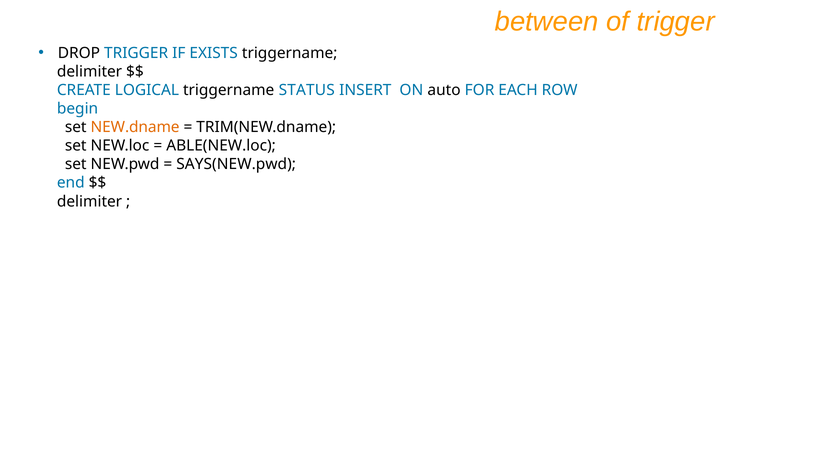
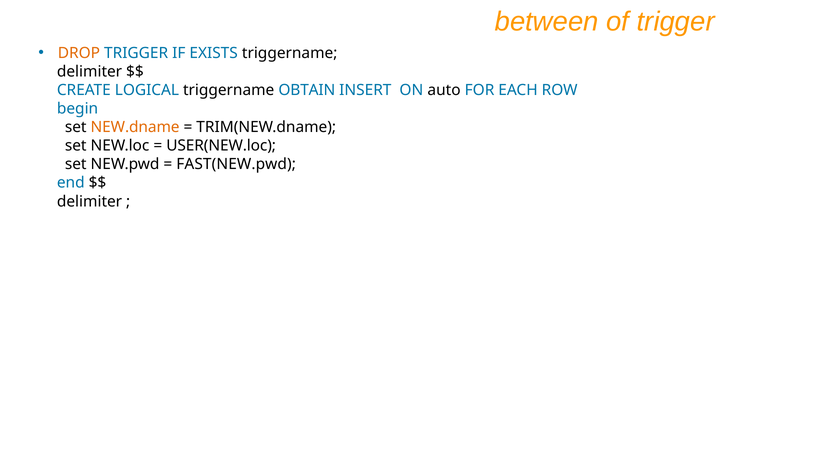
DROP colour: black -> orange (79, 53)
STATUS: STATUS -> OBTAIN (307, 90)
ABLE(NEW.loc: ABLE(NEW.loc -> USER(NEW.loc (221, 146)
SAYS(NEW.pwd: SAYS(NEW.pwd -> FAST(NEW.pwd (236, 164)
